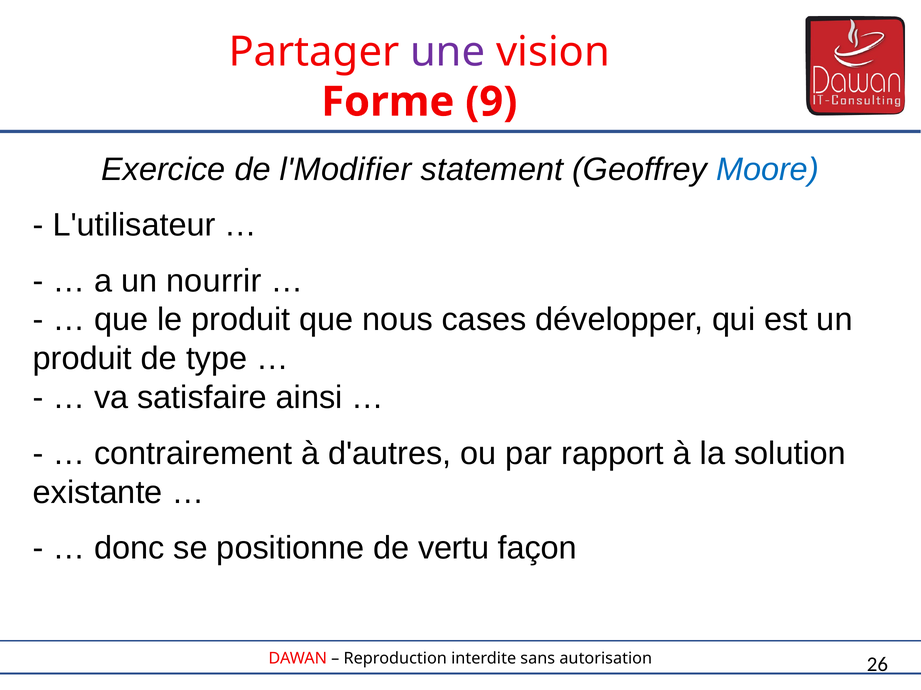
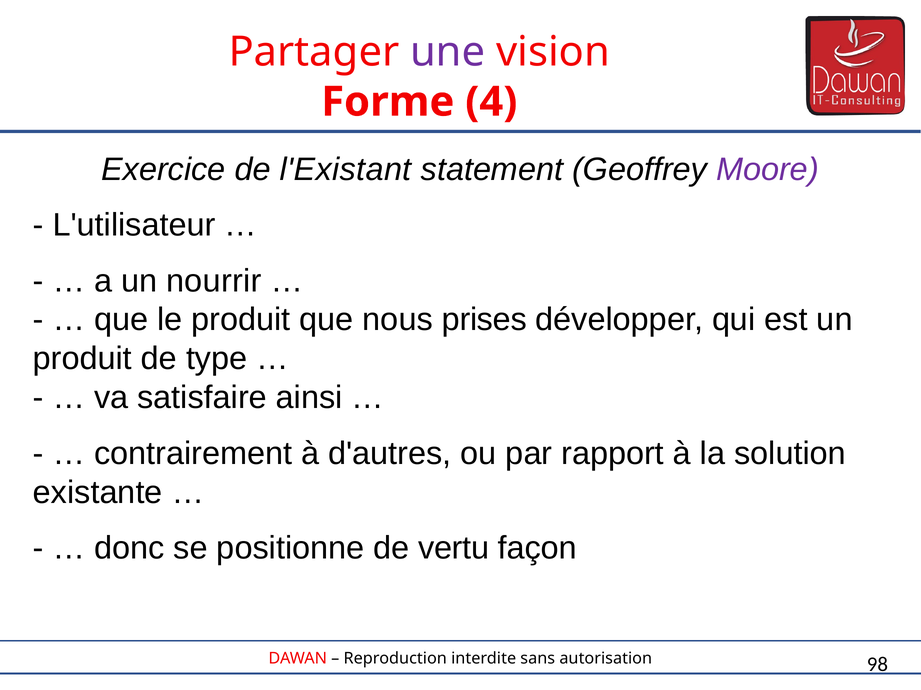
9: 9 -> 4 (491, 102)
l'Modifier: l'Modifier -> l'Existant (346, 170)
Moore colour: blue -> purple (767, 170)
cases: cases -> prises (484, 320)
26: 26 -> 98 (877, 665)
